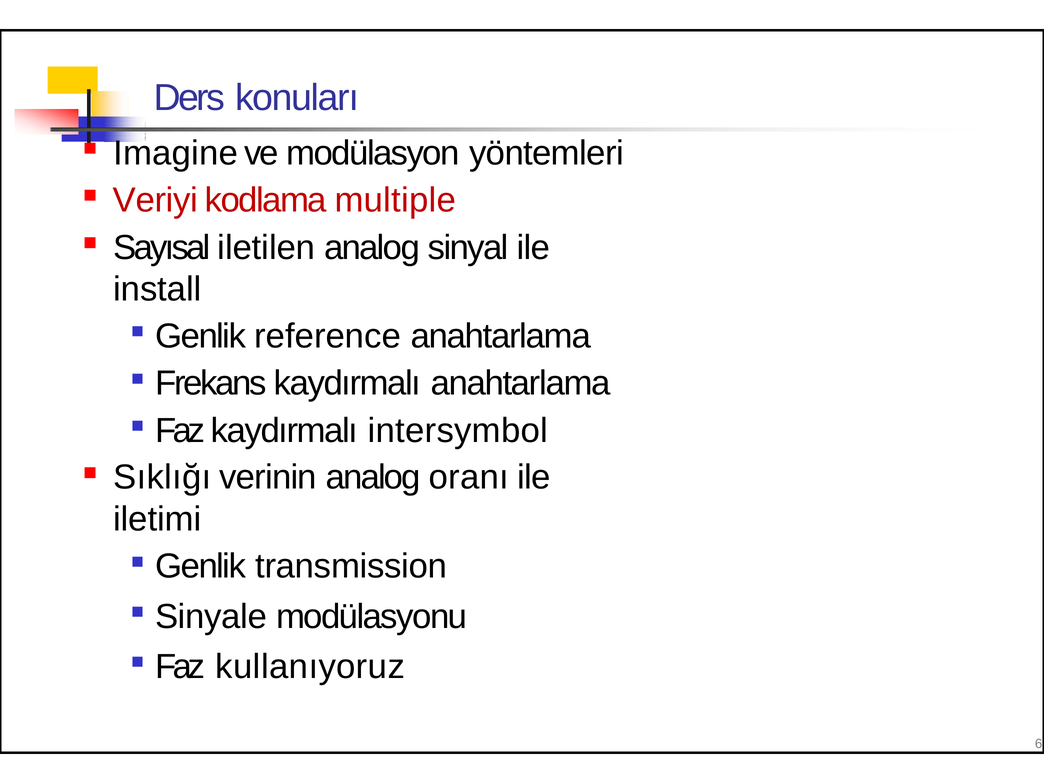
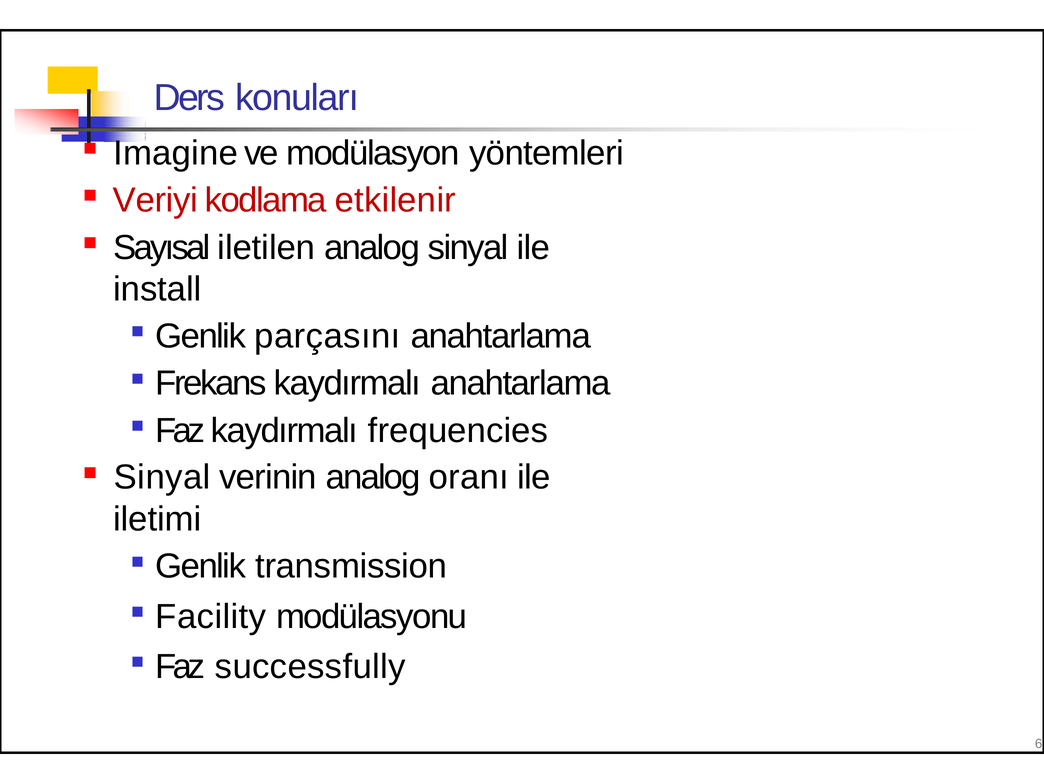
multiple: multiple -> etkilenir (395, 200)
reference: reference -> parçasını (327, 336)
intersymbol: intersymbol -> frequencies (458, 431)
Sıklığı: Sıklığı -> Sinyal (162, 478)
Sinyale: Sinyale -> Facility (211, 617)
kullanıyoruz: kullanıyoruz -> successfully (310, 667)
